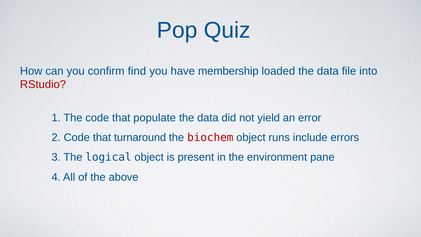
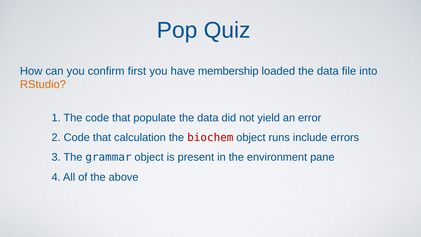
find: find -> first (137, 71)
RStudio colour: red -> orange (43, 84)
turnaround: turnaround -> calculation (140, 138)
logical: logical -> grammar (108, 157)
